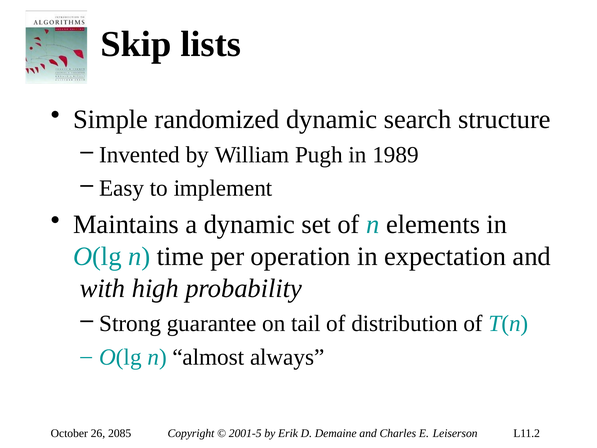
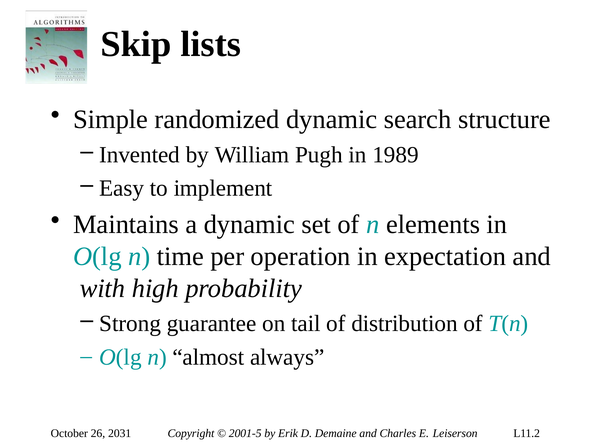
2085: 2085 -> 2031 (120, 433)
